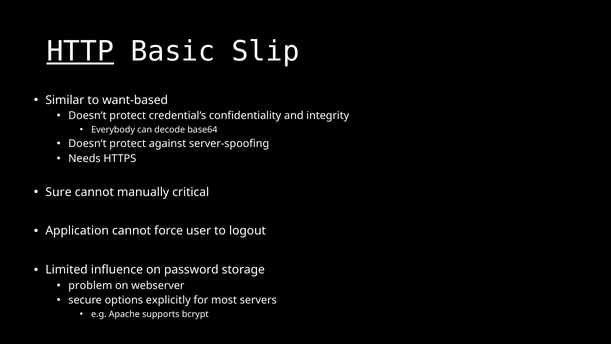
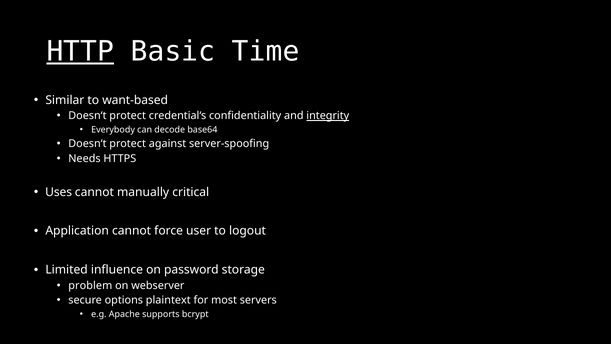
Slip: Slip -> Time (266, 51)
integrity underline: none -> present (328, 116)
Sure: Sure -> Uses (59, 192)
explicitly: explicitly -> plaintext (168, 300)
